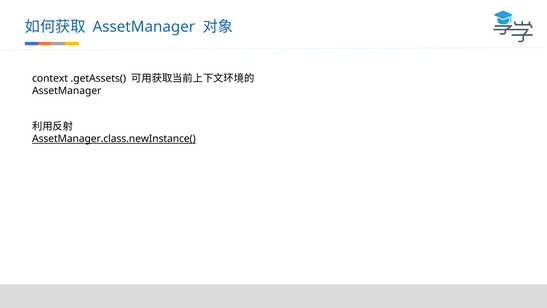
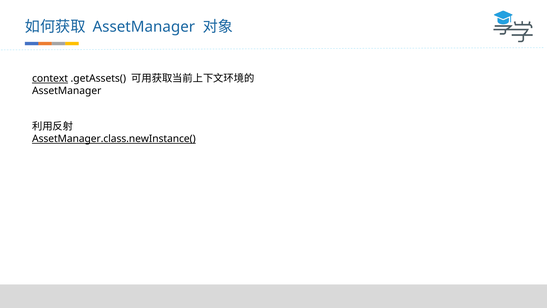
context underline: none -> present (50, 78)
